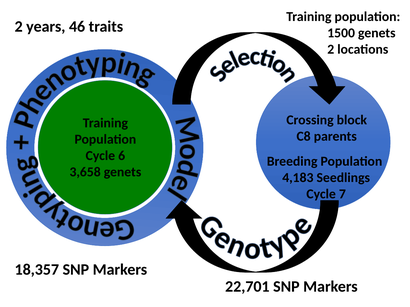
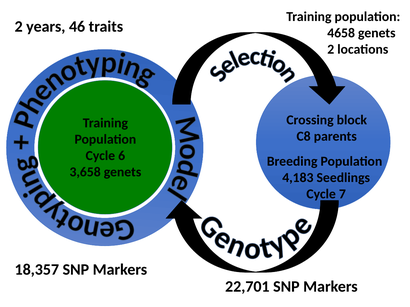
1500: 1500 -> 4658 (341, 33)
